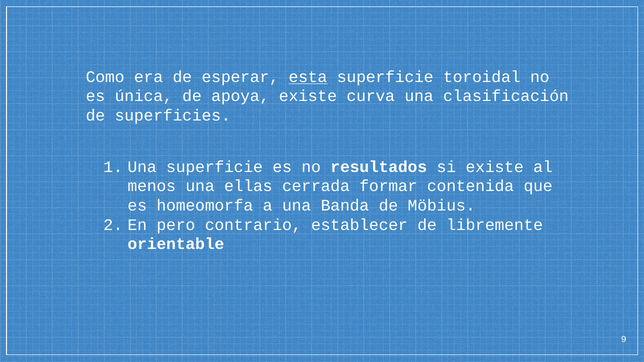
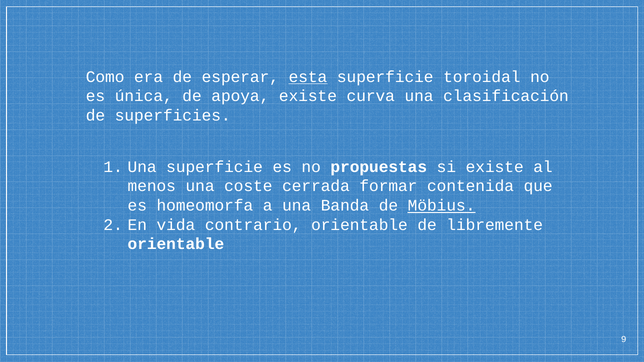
resultados: resultados -> propuestas (379, 167)
ellas: ellas -> coste (248, 186)
Möbius underline: none -> present (442, 206)
pero: pero -> vida (176, 225)
contrario establecer: establecer -> orientable (359, 225)
